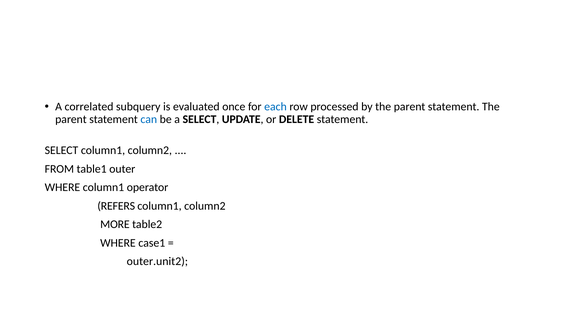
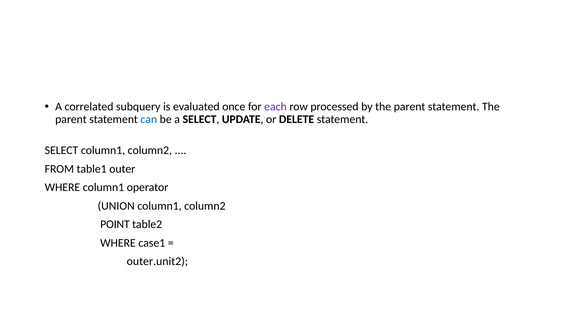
each colour: blue -> purple (275, 107)
REFERS: REFERS -> UNION (116, 206)
MORE: MORE -> POINT (115, 224)
